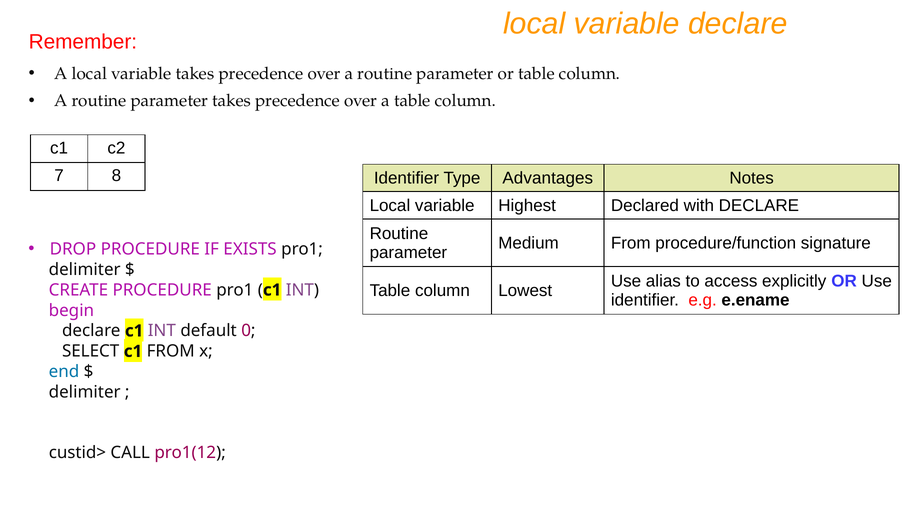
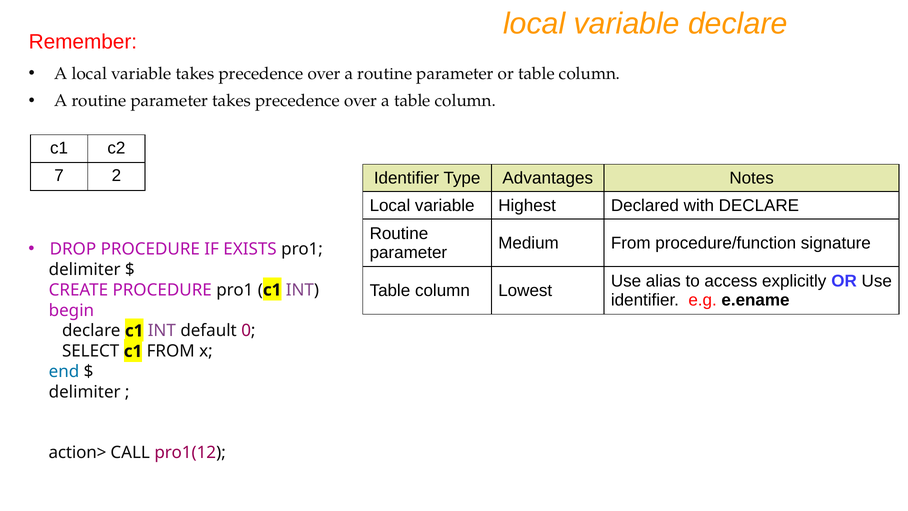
8: 8 -> 2 (116, 176)
custid>: custid> -> action> (77, 452)
